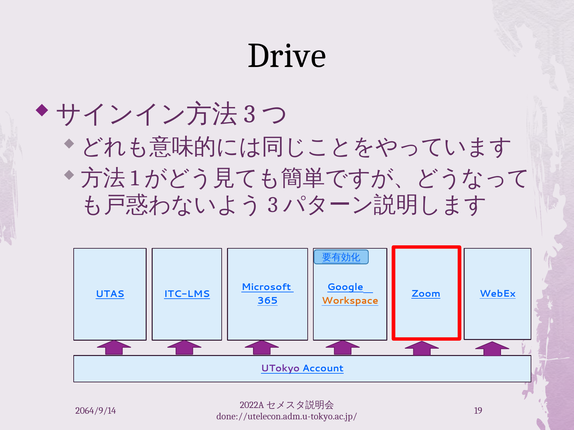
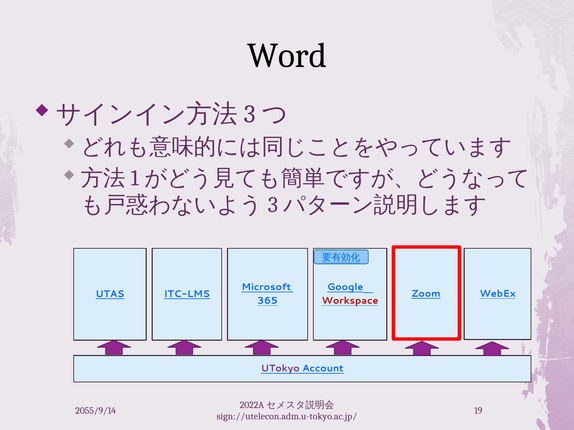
Drive: Drive -> Word (287, 56)
Workspace colour: orange -> red (350, 301)
2064/9/14: 2064/9/14 -> 2055/9/14 (96, 411)
done://utelecon.adm.u-tokyo.ac.jp/: done://utelecon.adm.u-tokyo.ac.jp/ -> sign://utelecon.adm.u-tokyo.ac.jp/ (287, 417)
